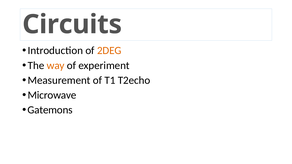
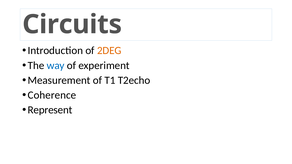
way colour: orange -> blue (56, 66)
Microwave: Microwave -> Coherence (52, 95)
Gatemons: Gatemons -> Represent (50, 110)
